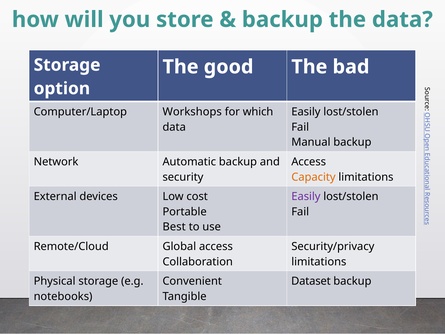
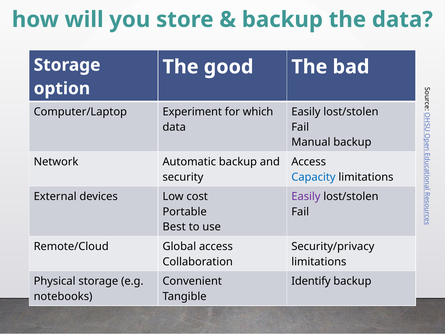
Workshops: Workshops -> Experiment (192, 112)
Capacity colour: orange -> blue (313, 177)
Dataset: Dataset -> Identify (311, 281)
